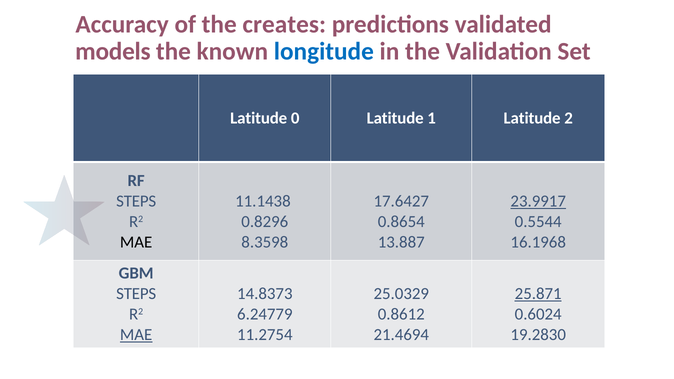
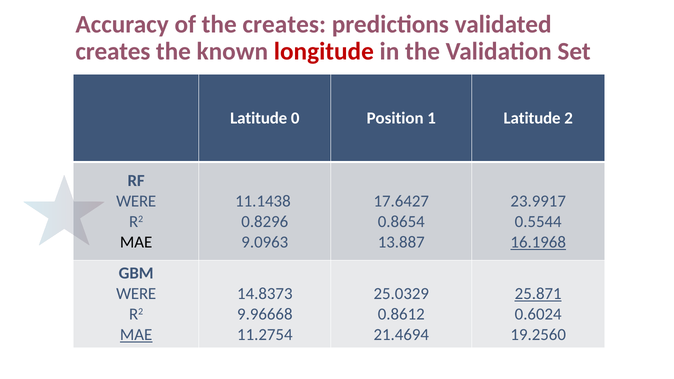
models: models -> creates (113, 52)
longitude colour: blue -> red (324, 52)
0 Latitude: Latitude -> Position (395, 118)
STEPS: STEPS -> WERE (136, 201)
23.9917 underline: present -> none (538, 201)
8.3598: 8.3598 -> 9.0963 (265, 242)
16.1968 underline: none -> present (538, 242)
STEPS: STEPS -> WERE (136, 294)
6.24779: 6.24779 -> 9.96668 (265, 314)
19.2830: 19.2830 -> 19.2560 (538, 335)
